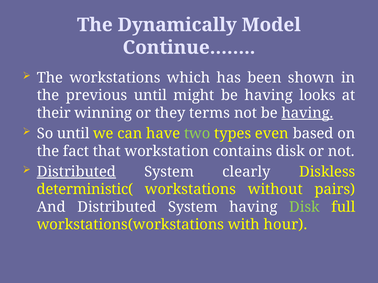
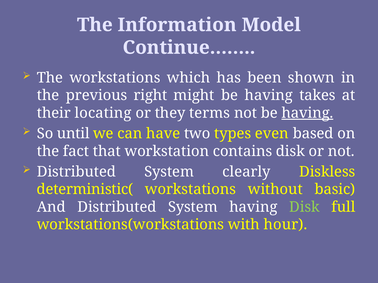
Dynamically: Dynamically -> Information (177, 25)
previous until: until -> right (150, 96)
looks: looks -> takes (317, 96)
winning: winning -> locating (103, 113)
two colour: light green -> white (197, 134)
Distributed underline: present -> none (76, 172)
pairs: pairs -> basic (335, 190)
